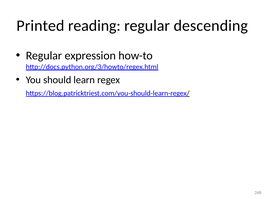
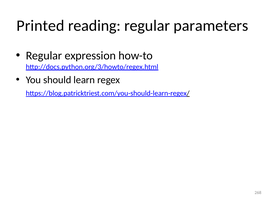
descending: descending -> parameters (211, 26)
